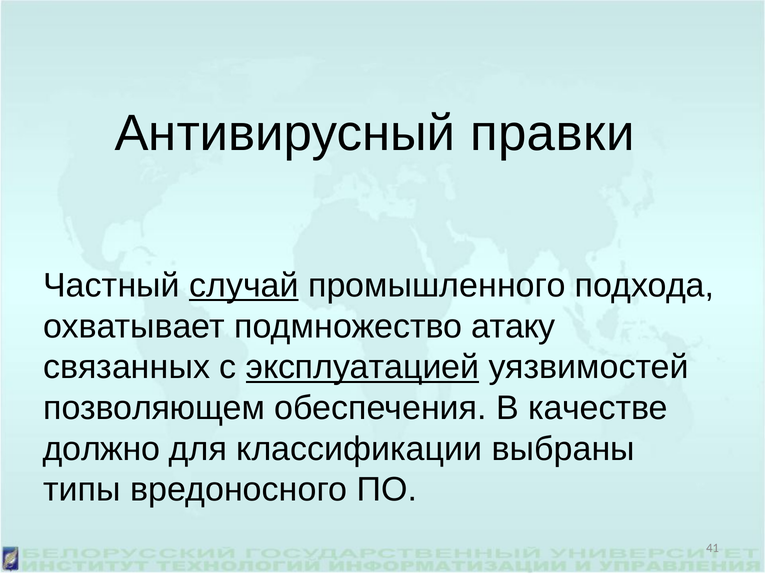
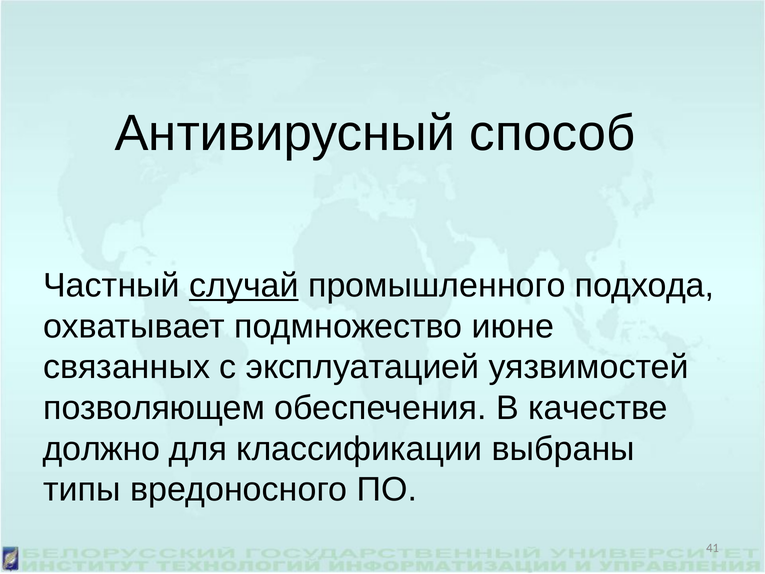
правки: правки -> способ (552, 134)
атаку: атаку -> июне (513, 326)
эксплуатацией underline: present -> none (363, 367)
